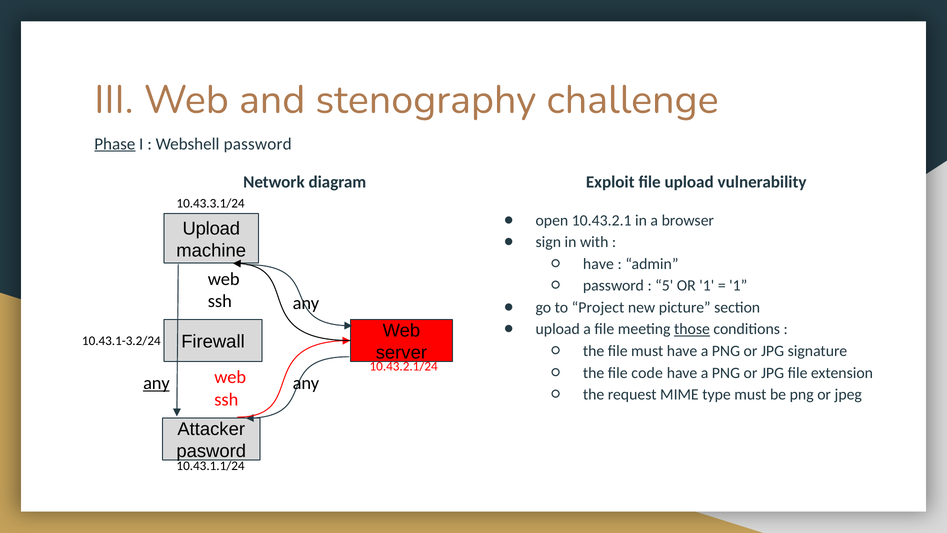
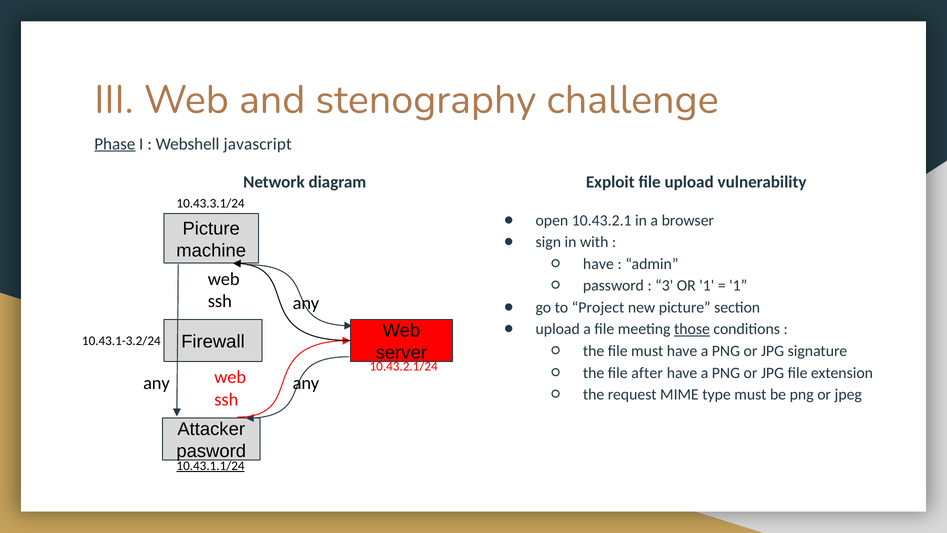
Webshell password: password -> javascript (258, 144)
Upload: Upload -> Picture (211, 228)
5: 5 -> 3 (664, 285)
code: code -> after (647, 373)
any underline: present -> none (156, 383)
10.43.1.1/24 underline: none -> present (211, 466)
